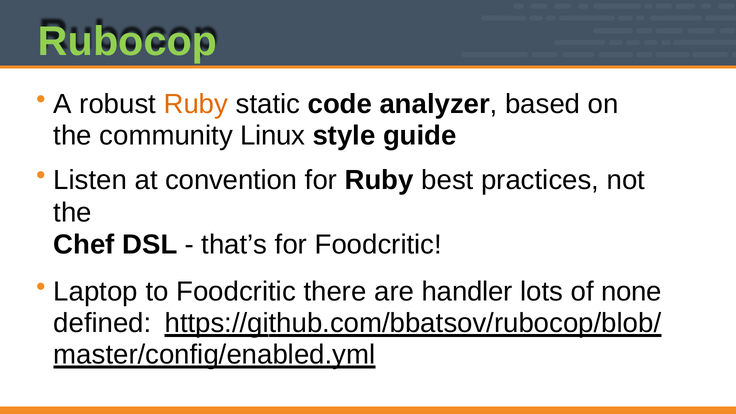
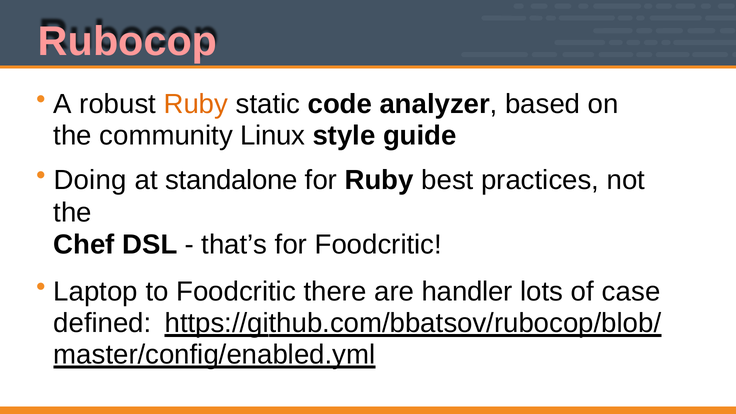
Rubocop colour: light green -> pink (127, 42)
Listen: Listen -> Doing (90, 180)
convention: convention -> standalone (231, 180)
none: none -> case (631, 292)
